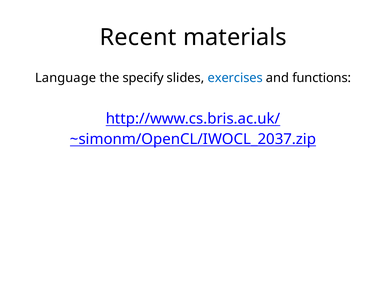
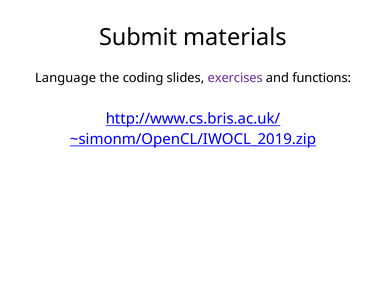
Recent: Recent -> Submit (138, 37)
specify: specify -> coding (143, 78)
exercises colour: blue -> purple (235, 78)
~simonm/OpenCL/IWOCL_2037.zip: ~simonm/OpenCL/IWOCL_2037.zip -> ~simonm/OpenCL/IWOCL_2019.zip (193, 139)
